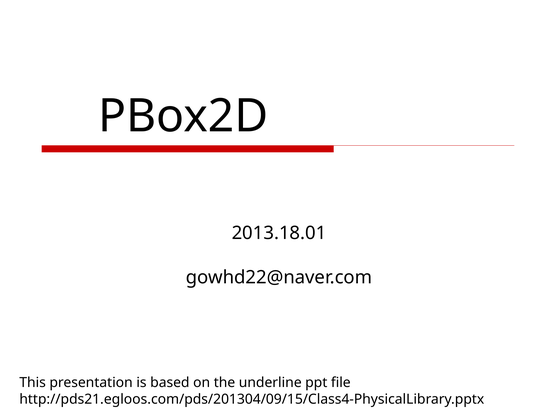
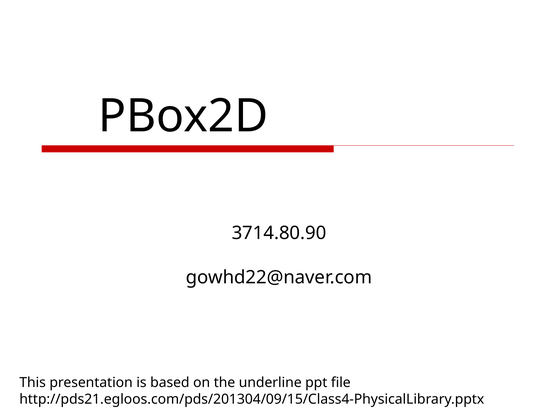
2013.18.01: 2013.18.01 -> 3714.80.90 (279, 233)
